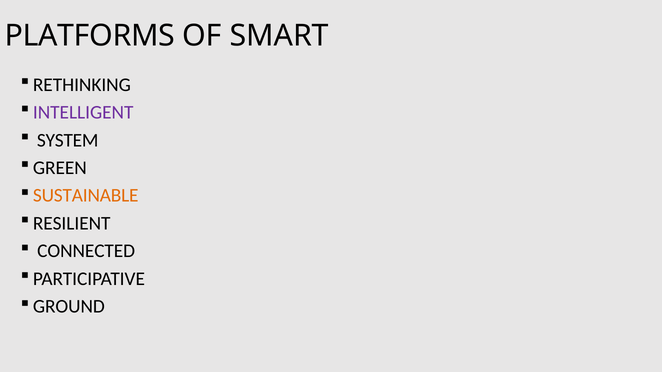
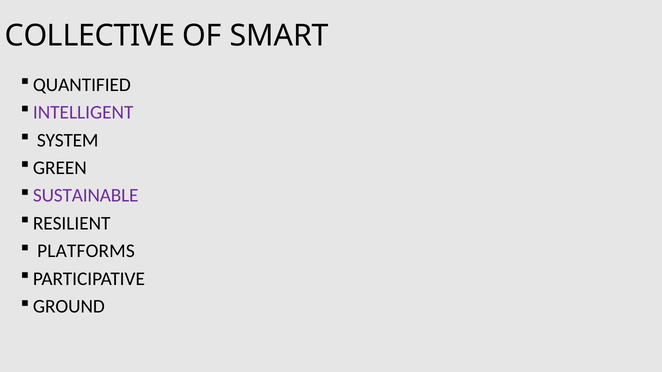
PLATFORMS: PLATFORMS -> COLLECTIVE (90, 36)
RETHINKING: RETHINKING -> QUANTIFIED (82, 85)
SUSTAINABLE colour: orange -> purple (86, 196)
CONNECTED: CONNECTED -> PLATFORMS (86, 251)
